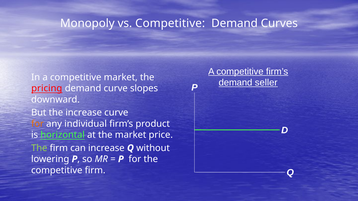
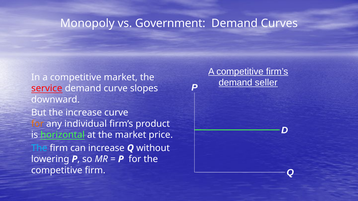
vs Competitive: Competitive -> Government (170, 23)
pricing: pricing -> service (47, 89)
The colour: light green -> light blue (39, 148)
